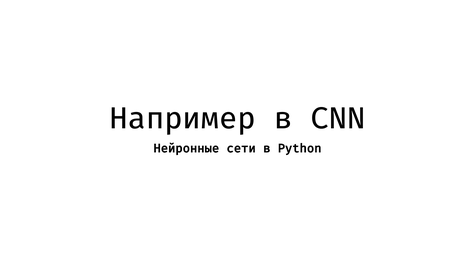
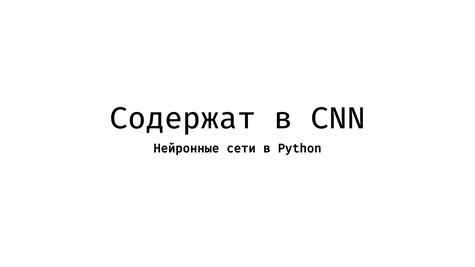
Например: Например -> Содержат (183, 119)
